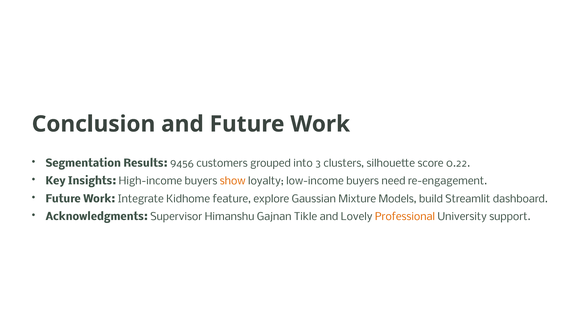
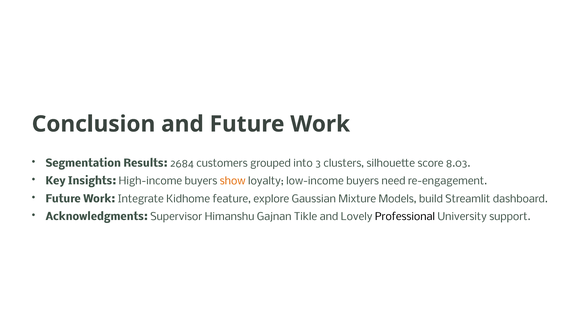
9456: 9456 -> 2684 (182, 163)
0.22: 0.22 -> 8.03 (458, 163)
Professional colour: orange -> black (405, 216)
